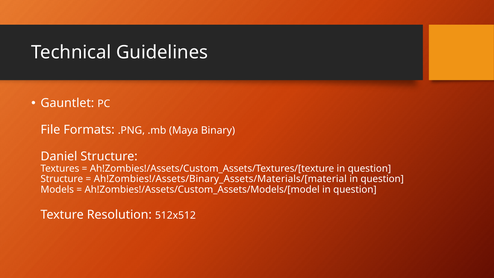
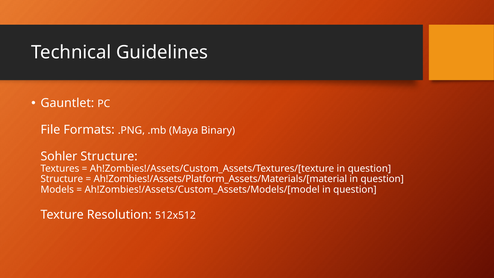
Daniel: Daniel -> Sohler (59, 156)
Ah!Zombies!/Assets/Binary_Assets/Materials/[material: Ah!Zombies!/Assets/Binary_Assets/Materials/[material -> Ah!Zombies!/Assets/Platform_Assets/Materials/[material (220, 179)
